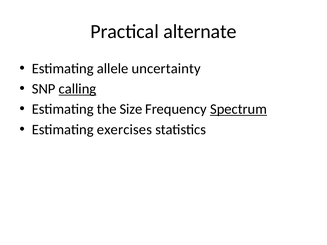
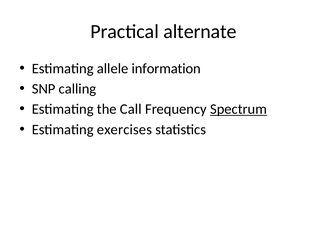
uncertainty: uncertainty -> information (166, 69)
calling underline: present -> none (77, 89)
Size: Size -> Call (131, 109)
